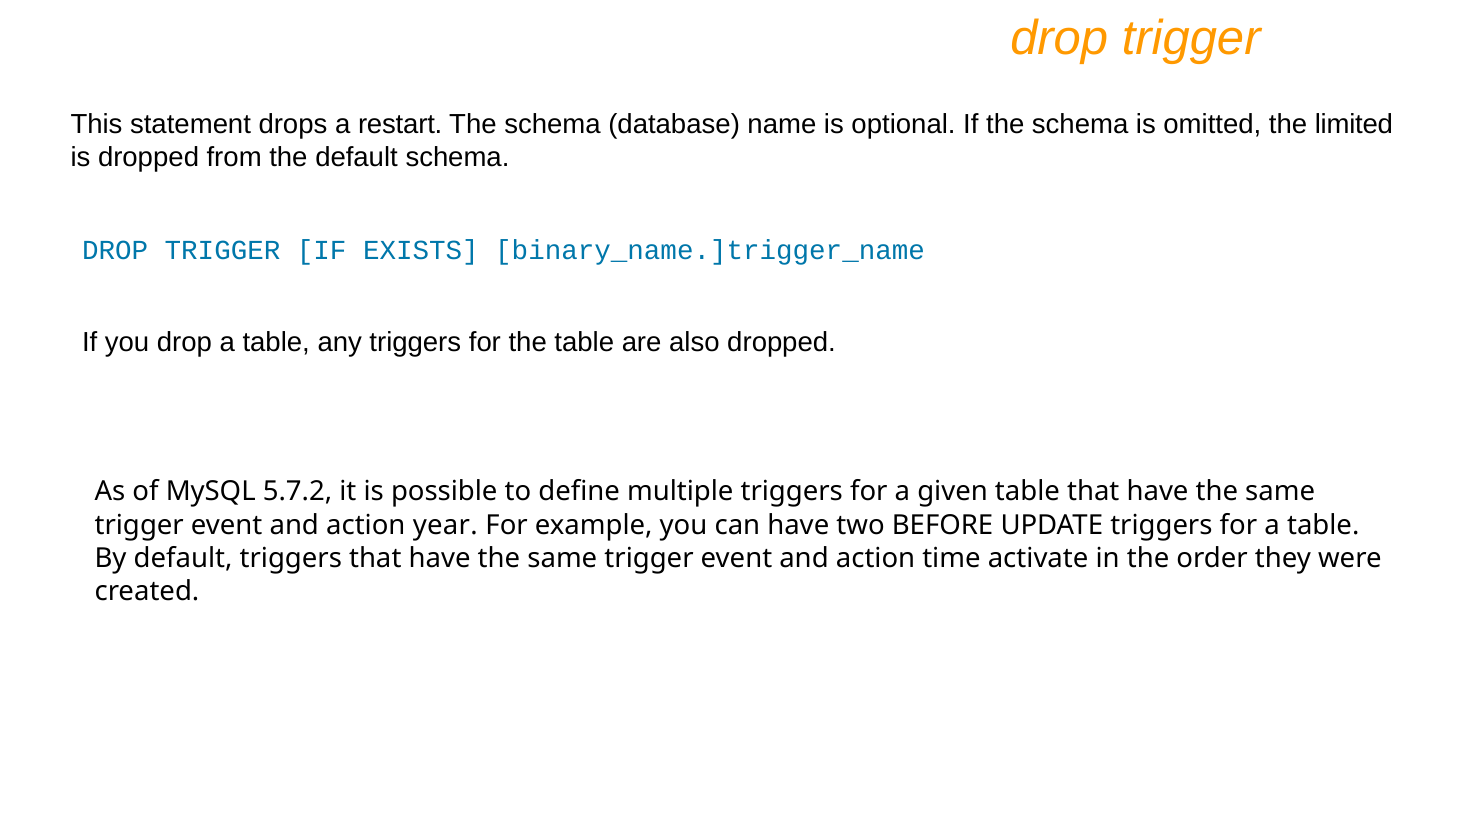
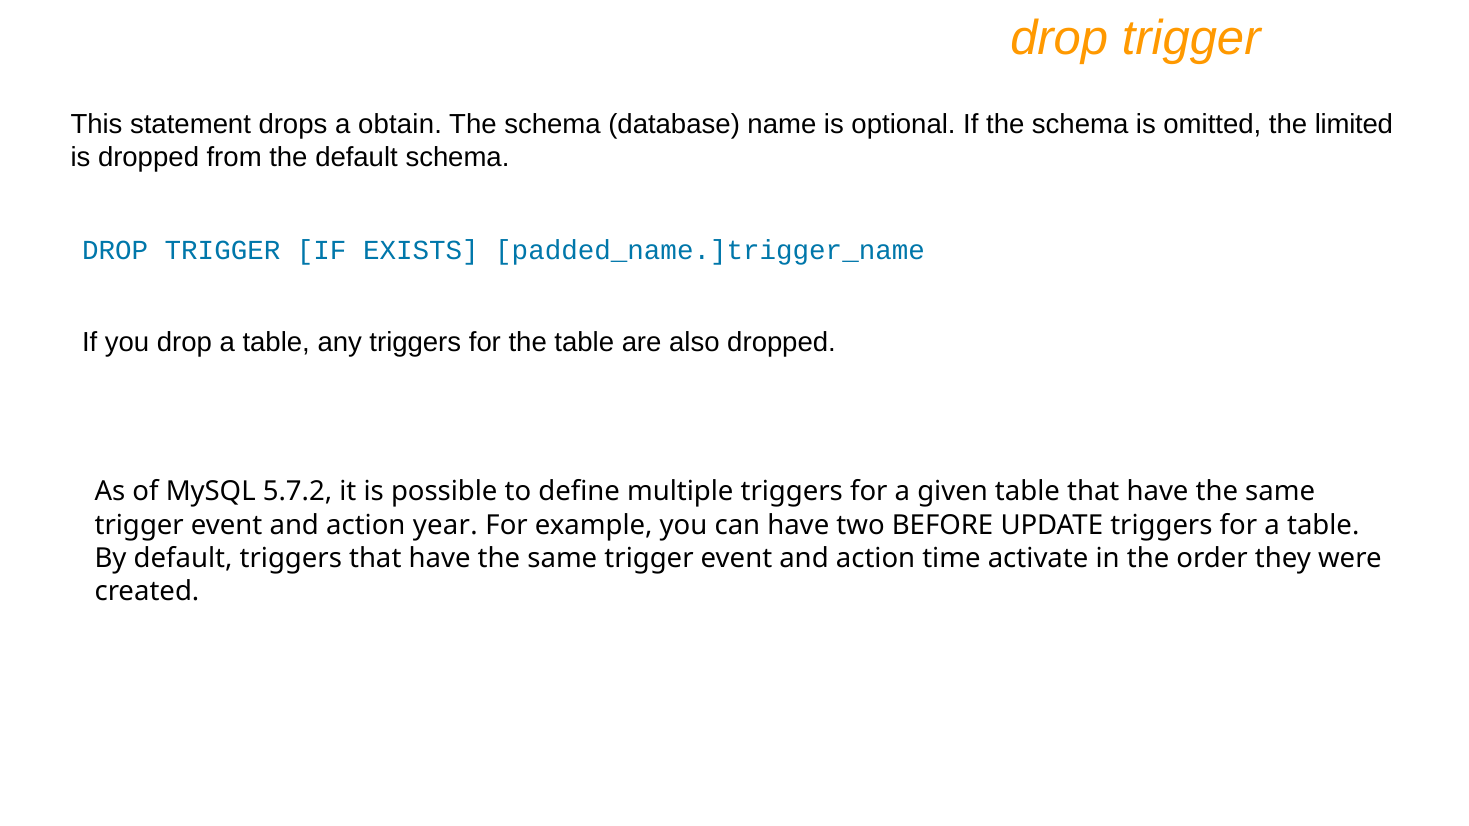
restart: restart -> obtain (400, 125)
binary_name.]trigger_name: binary_name.]trigger_name -> padded_name.]trigger_name (710, 251)
